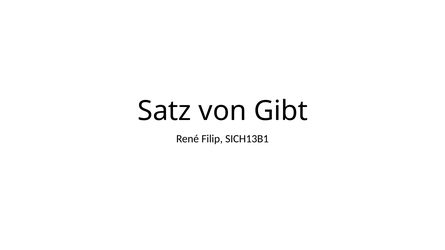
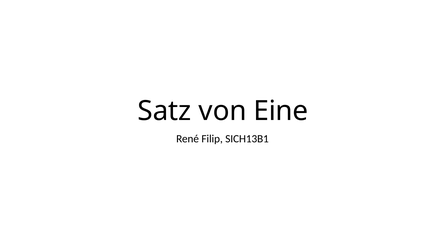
Gibt: Gibt -> Eine (281, 111)
